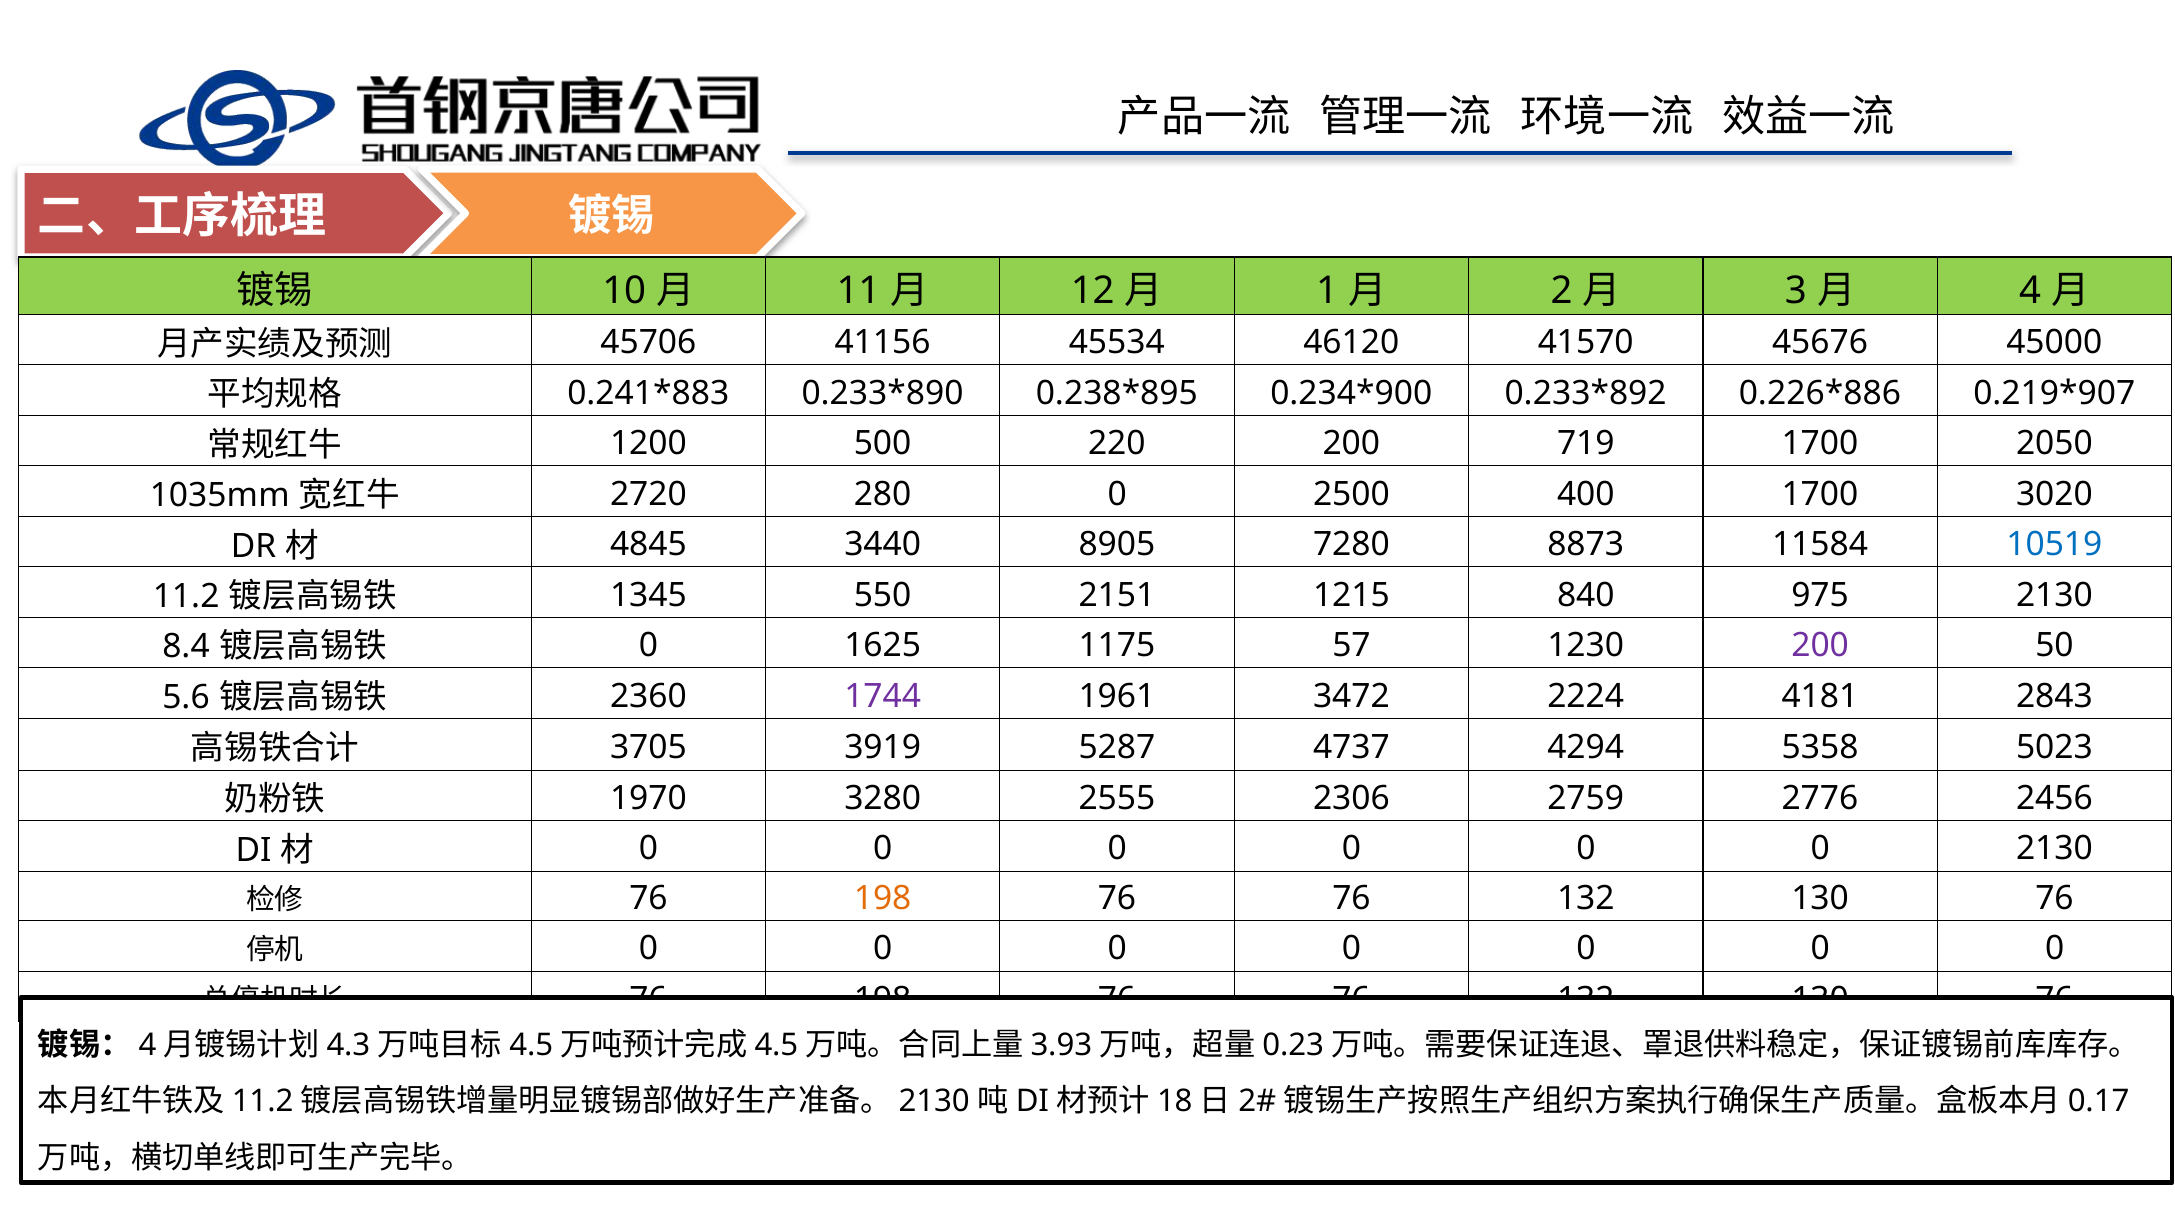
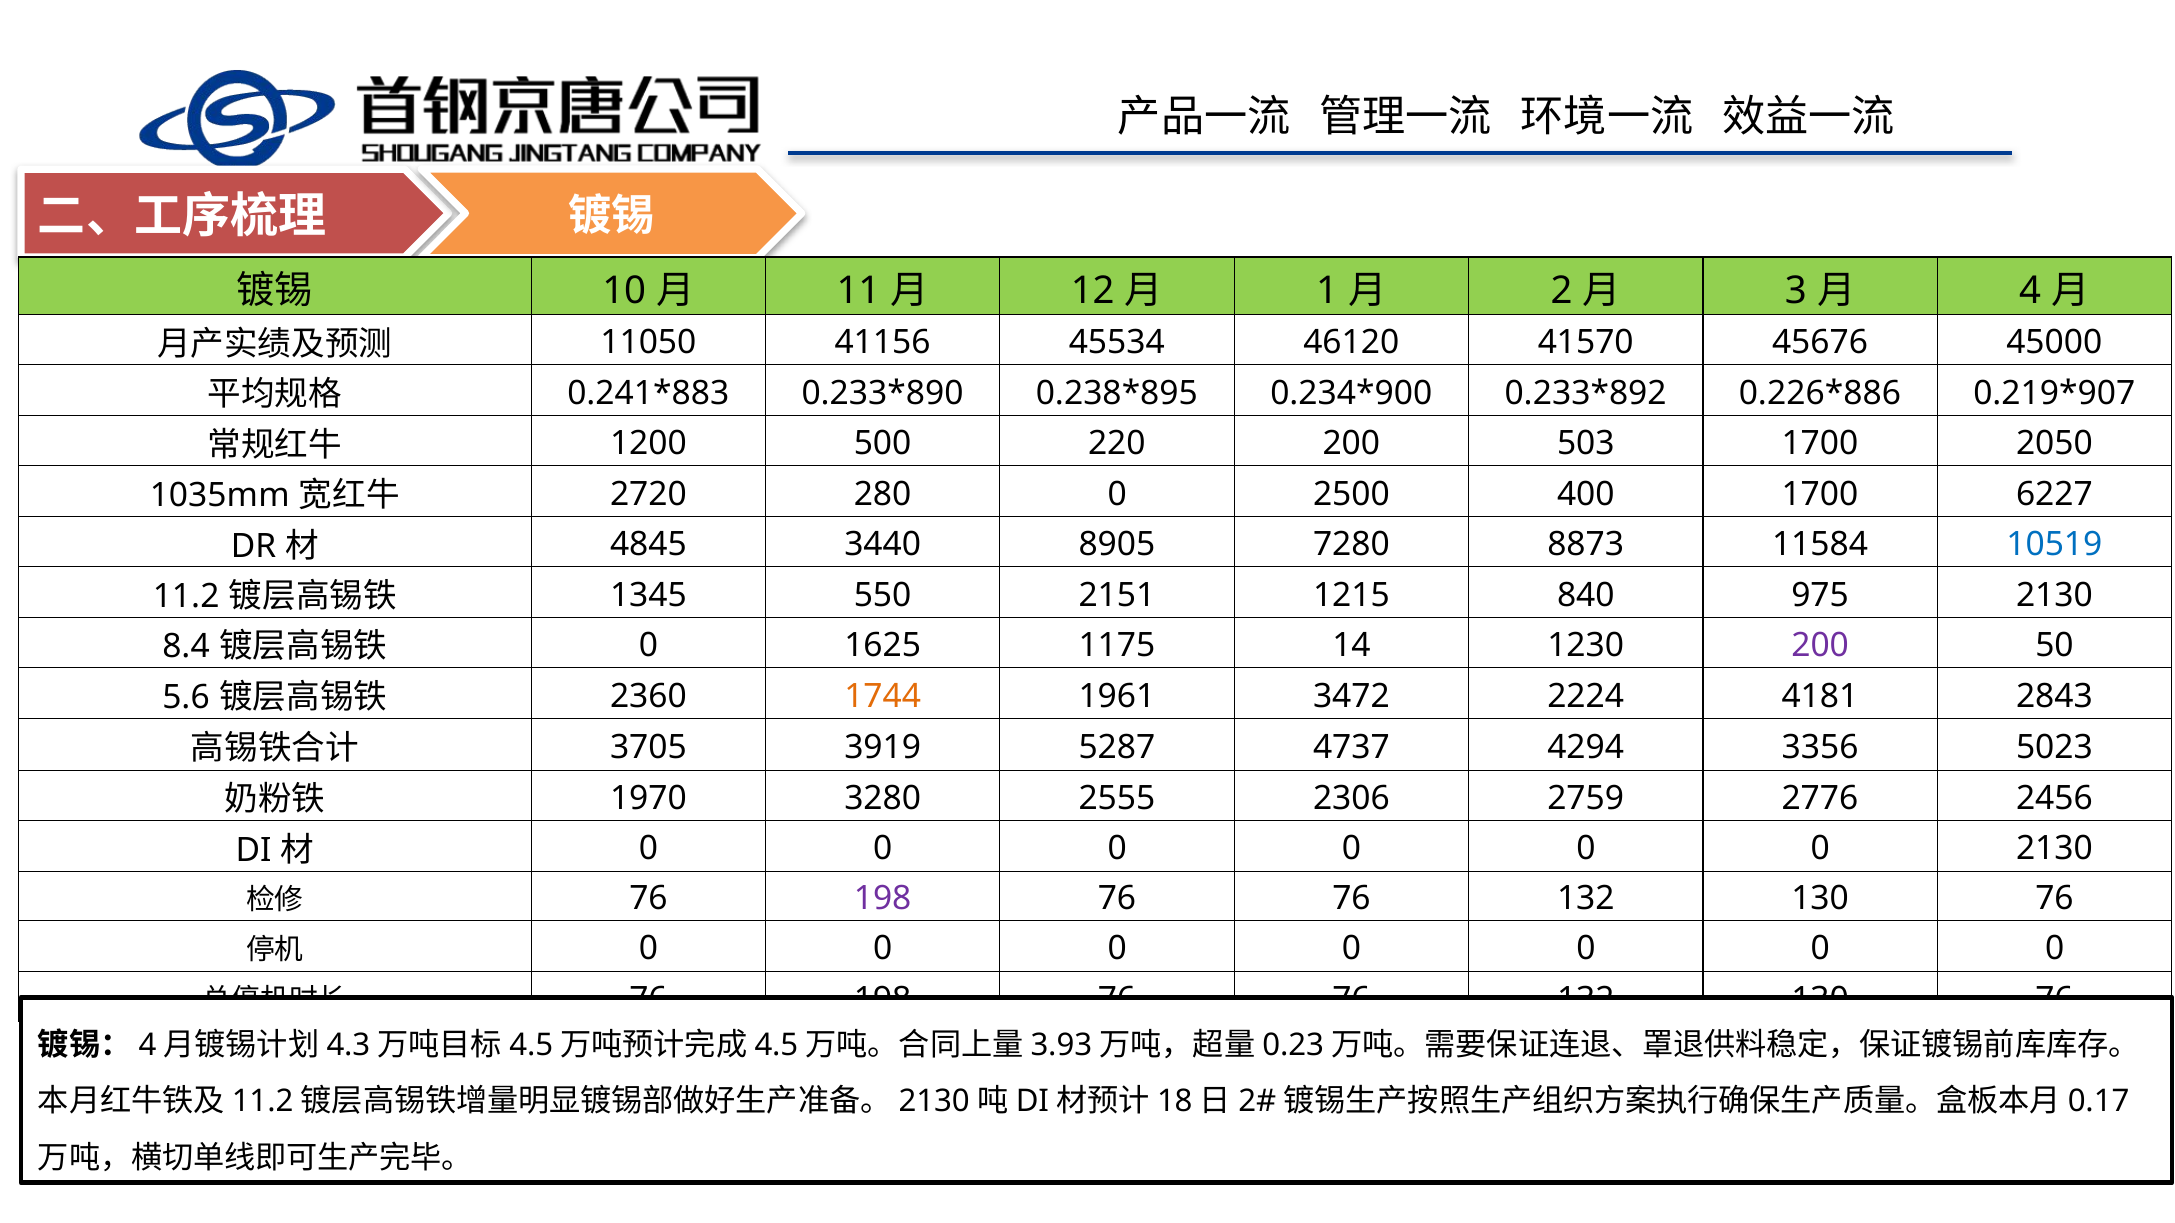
45706: 45706 -> 11050 (648, 343)
719: 719 -> 503 (1586, 444)
3020: 3020 -> 6227 (2054, 494)
57: 57 -> 14 (1351, 646)
1744 colour: purple -> orange (883, 696)
5358: 5358 -> 3356 (1820, 747)
198 colour: orange -> purple (883, 899)
